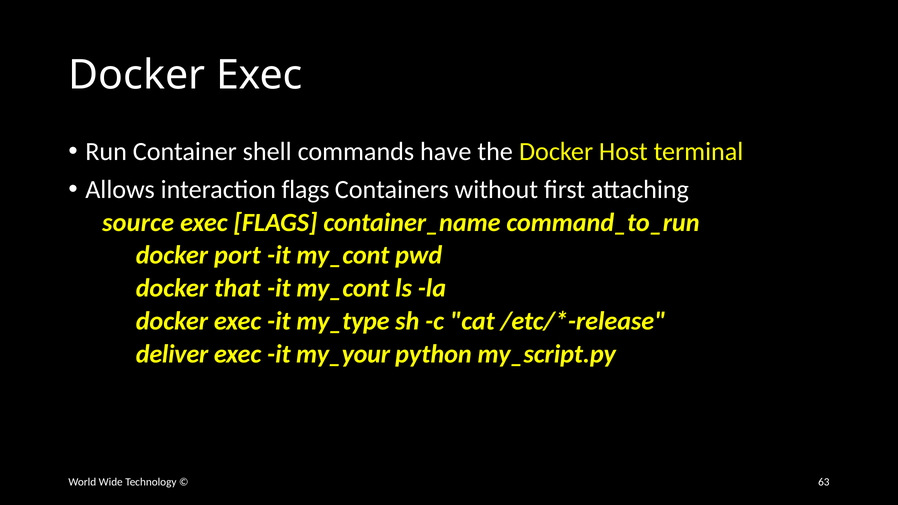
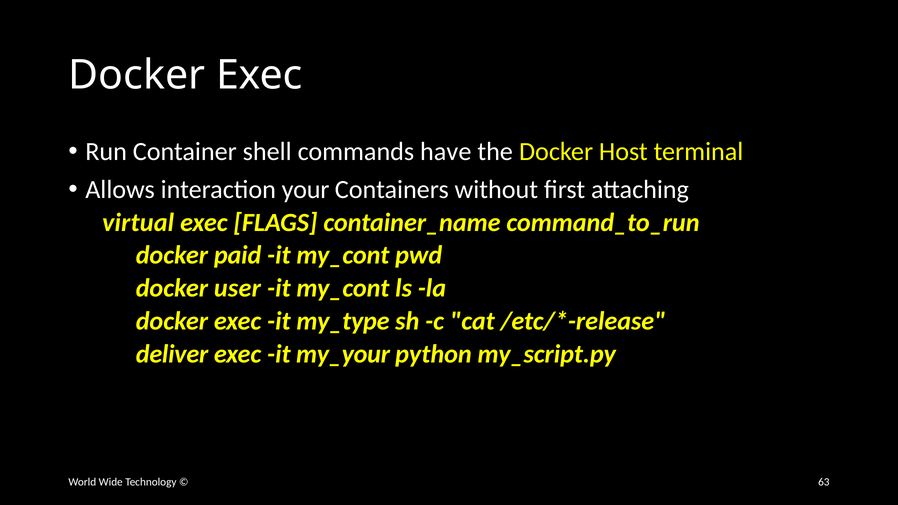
interaction flags: flags -> your (306, 189)
source: source -> virtual (138, 222)
port: port -> paid (238, 255)
that: that -> user (237, 288)
